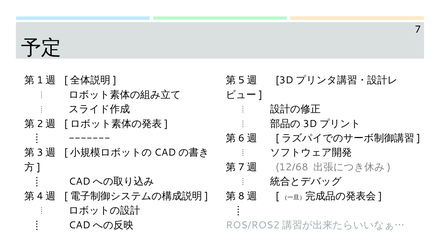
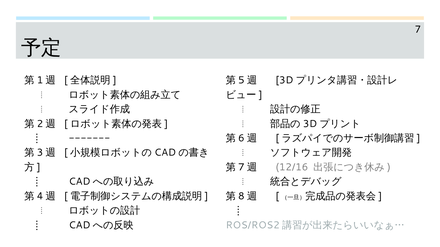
12/68: 12/68 -> 12/16 (292, 167)
